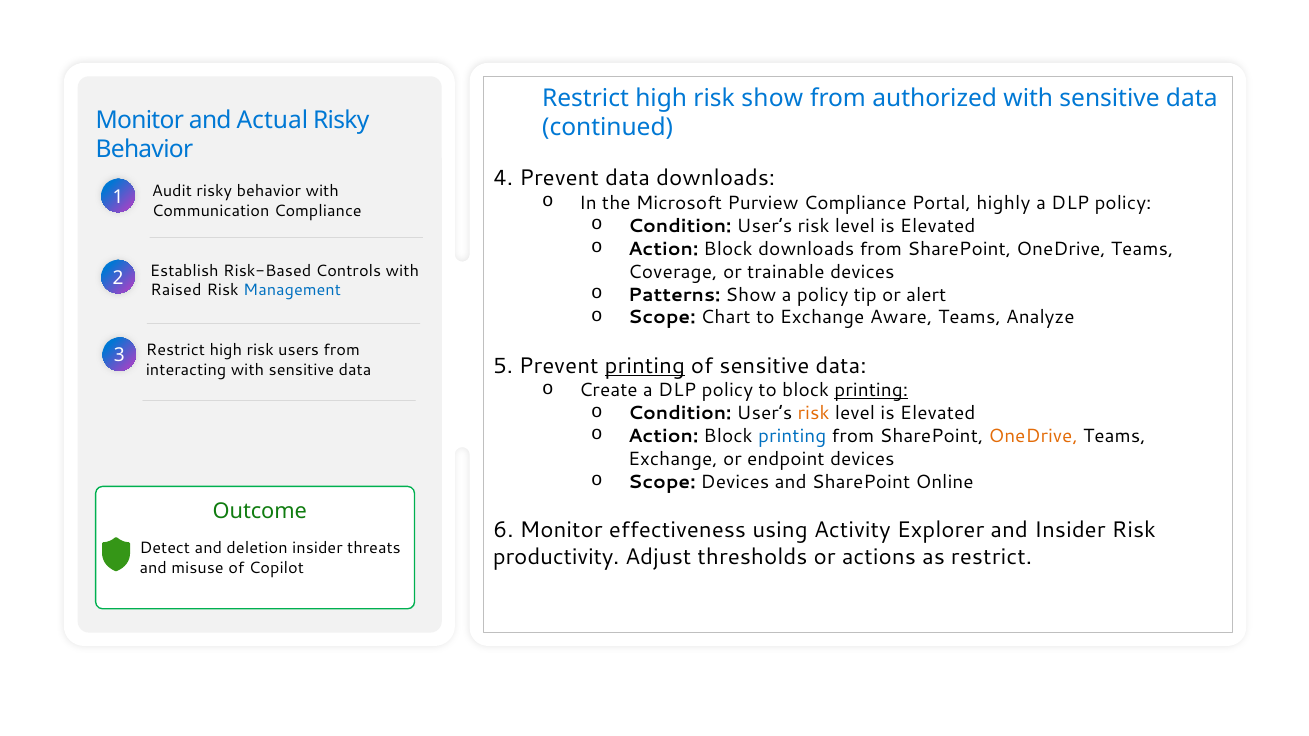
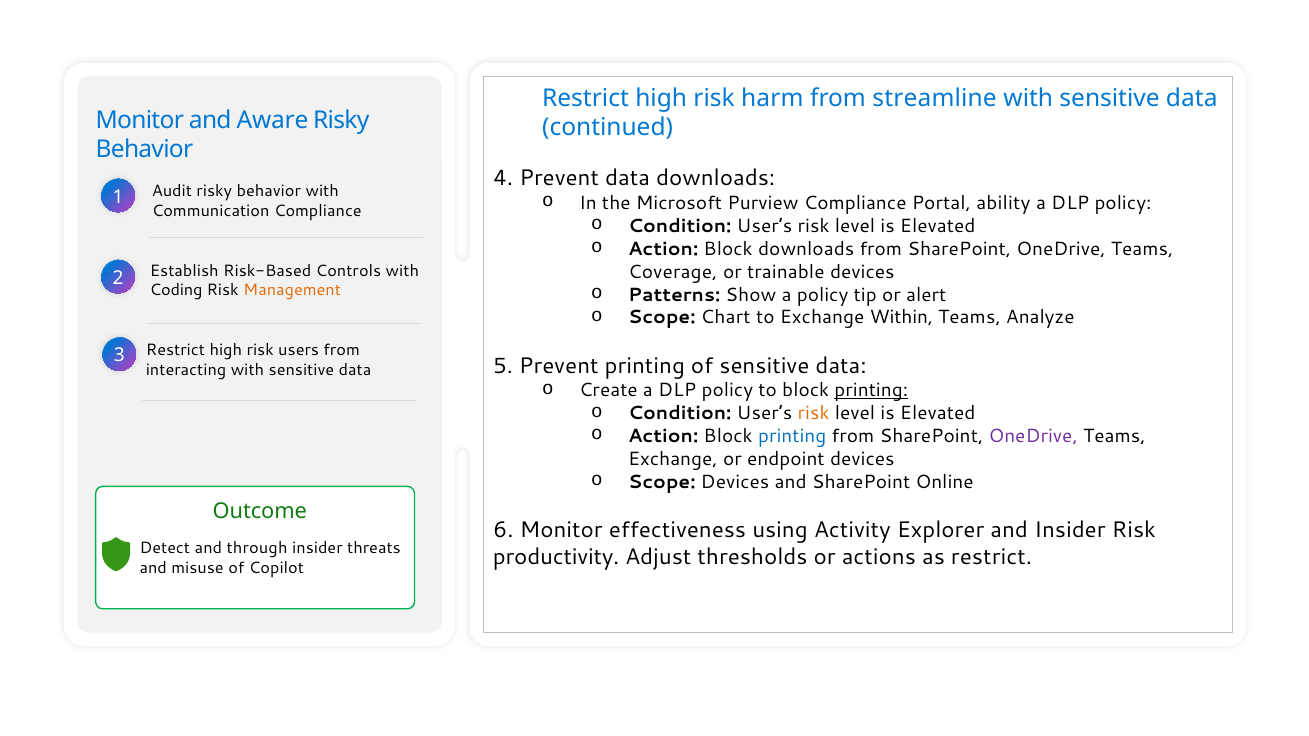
risk show: show -> harm (772, 98)
authorized: authorized -> streamline (935, 98)
Actual: Actual -> Aware (272, 120)
highly: highly -> ability (1003, 203)
Raised: Raised -> Coding (176, 290)
Management colour: blue -> orange (292, 290)
Aware: Aware -> Within (901, 318)
printing underline: present -> none (645, 366)
OneDrive colour: orange -> purple (1033, 436)
deletion: deletion -> through (257, 548)
